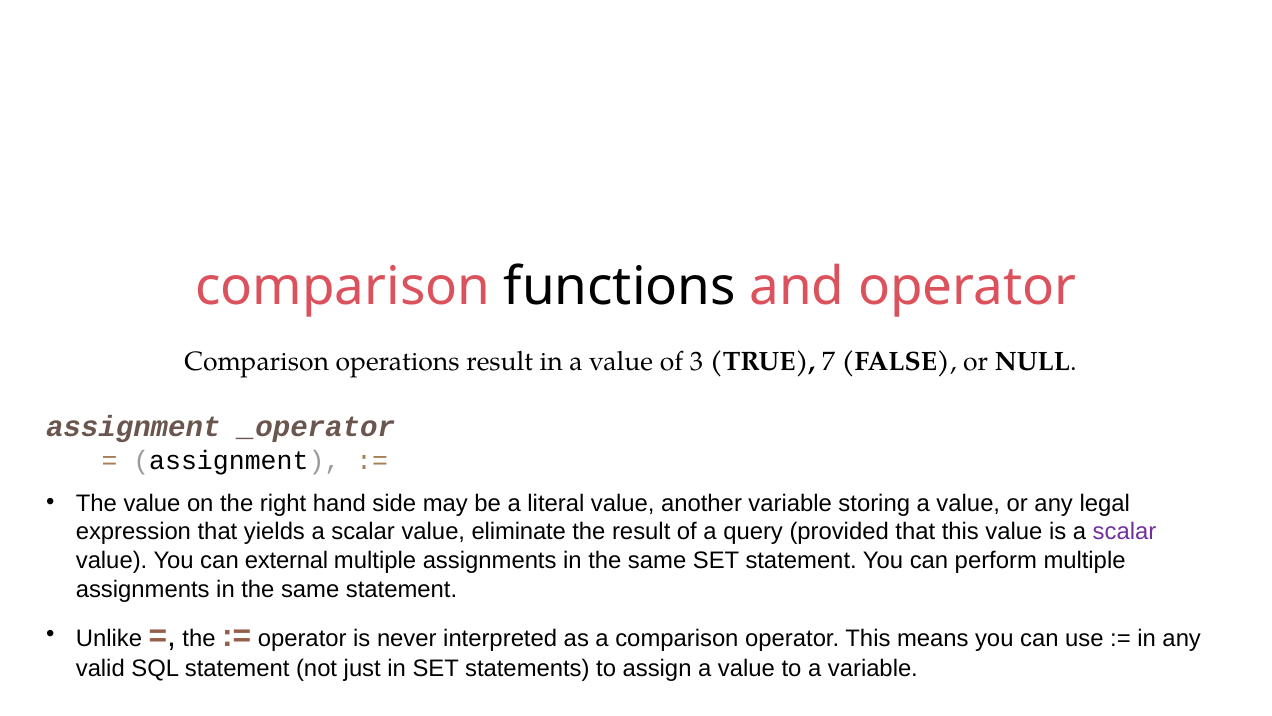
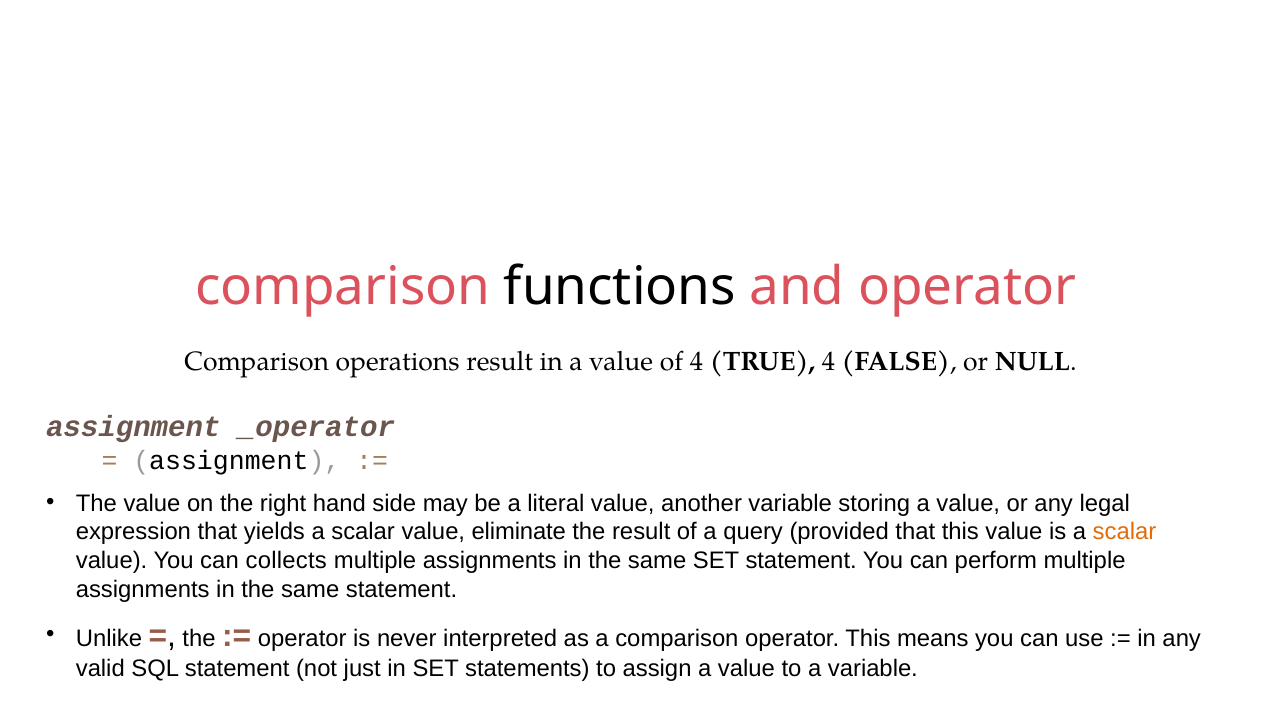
of 3: 3 -> 4 (696, 362)
TRUE 7: 7 -> 4 (829, 362)
scalar colour: purple -> orange (1124, 532)
external: external -> collects (286, 560)
